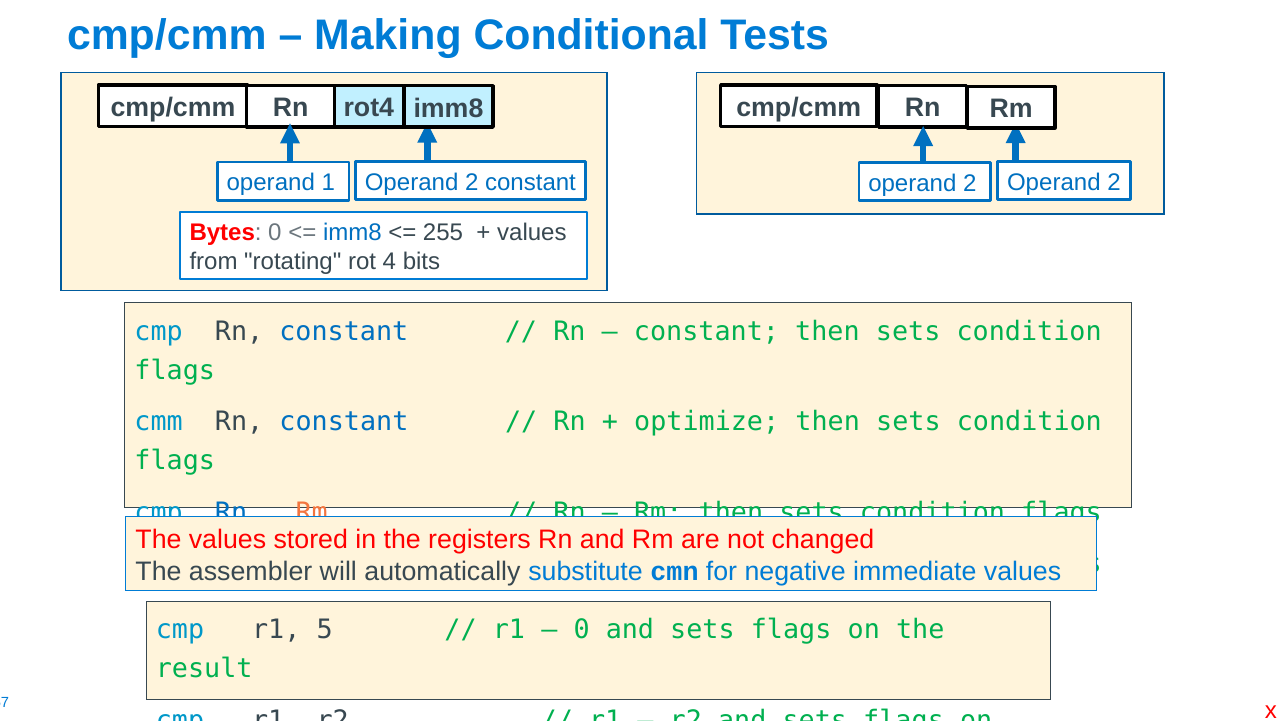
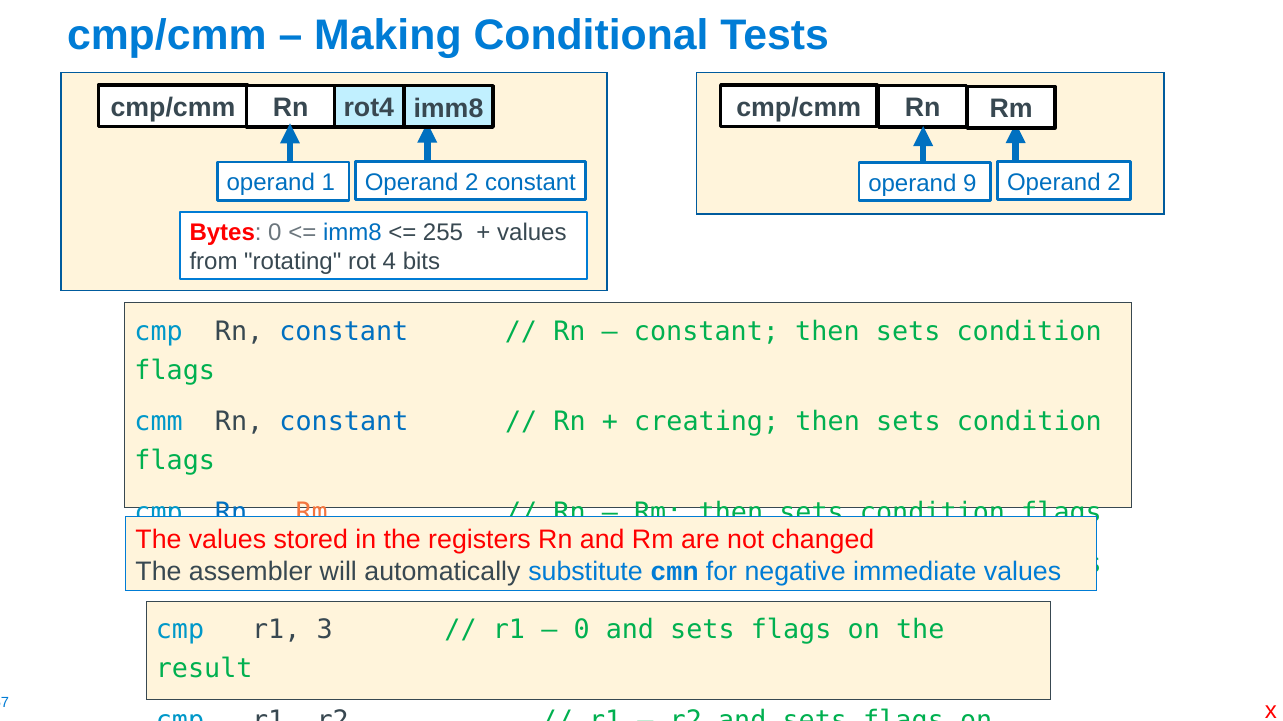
2: 2 -> 9 (970, 183)
optimize: optimize -> creating (707, 422)
5: 5 -> 3 (325, 631)
